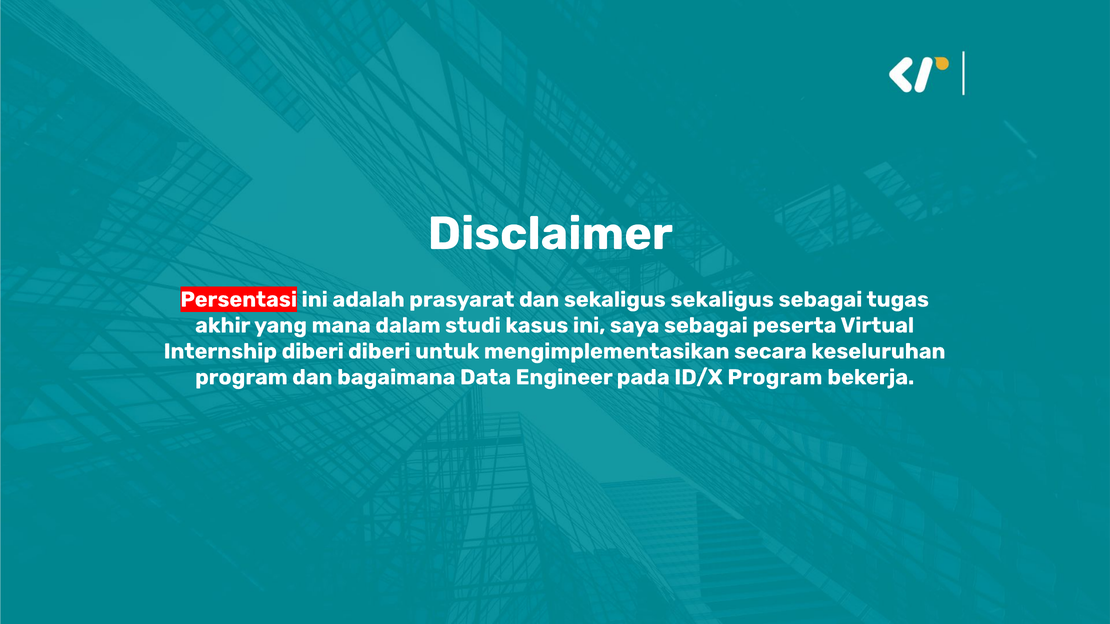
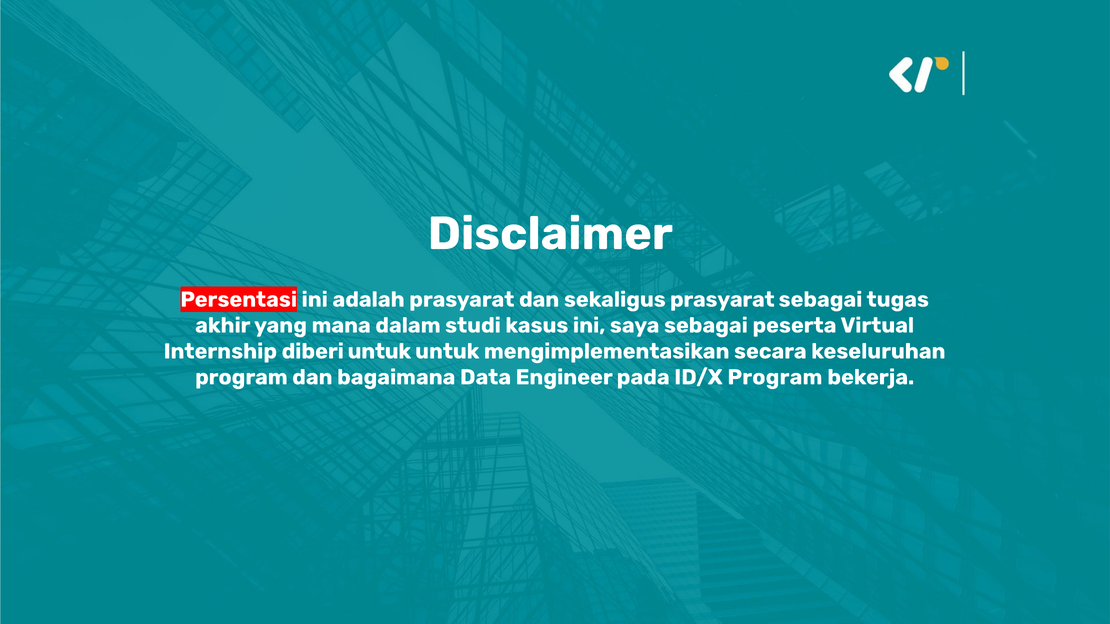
sekaligus sekaligus: sekaligus -> prasyarat (722, 300)
diberi diberi: diberi -> untuk (379, 352)
